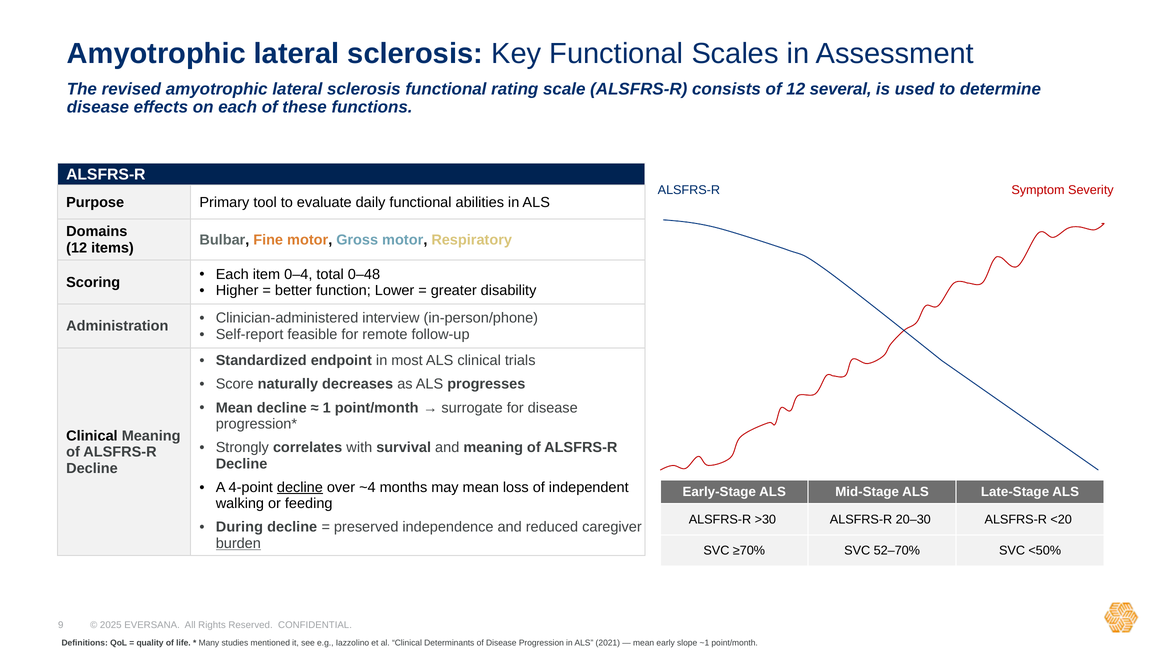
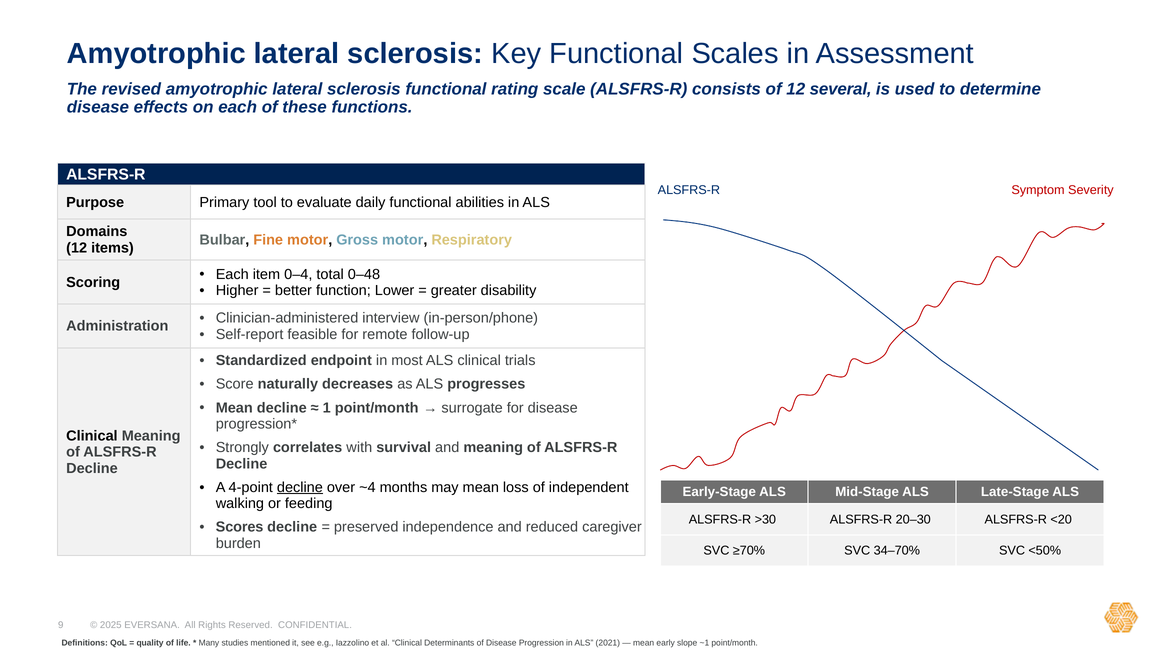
During: During -> Scores (240, 527)
burden underline: present -> none (238, 543)
52–70%: 52–70% -> 34–70% (897, 550)
